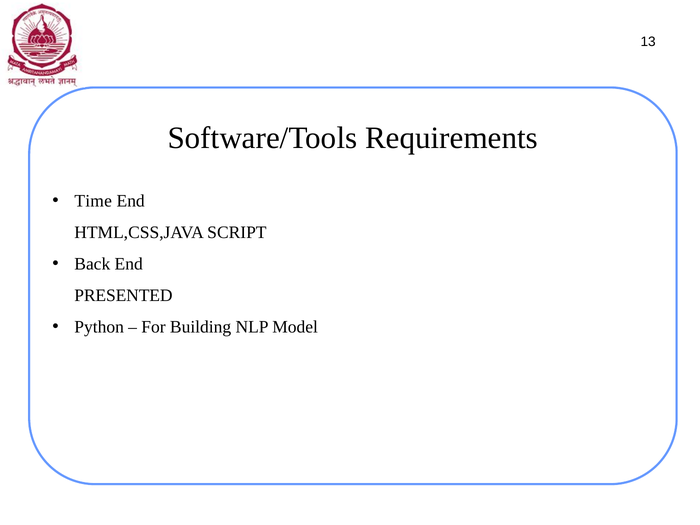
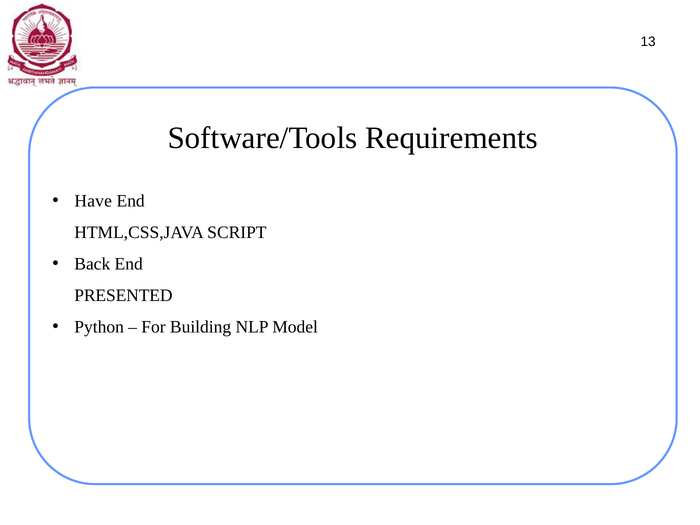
Time: Time -> Have (93, 201)
